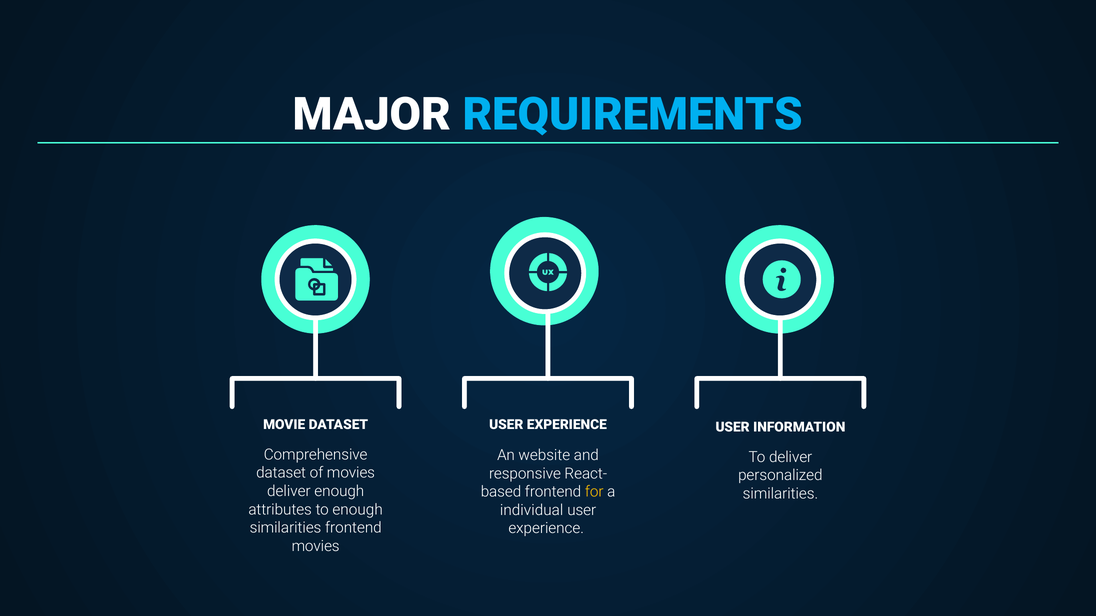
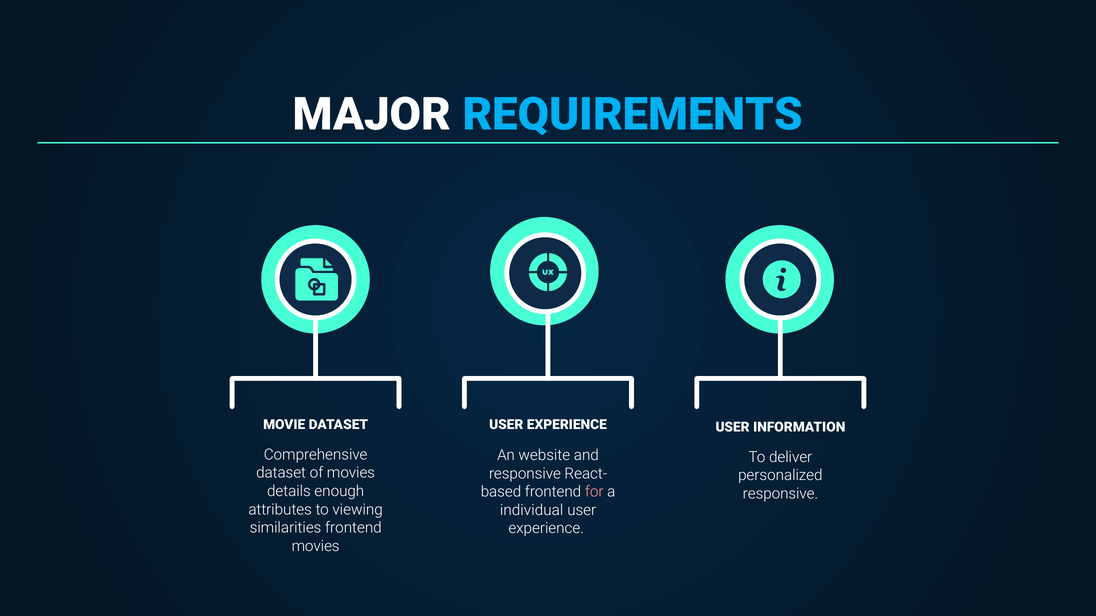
deliver: deliver -> details (289, 492)
for colour: yellow -> pink (594, 492)
similarities: similarities -> responsive (780, 494)
to enough: enough -> viewing (358, 510)
